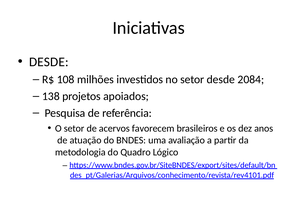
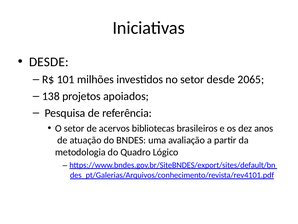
108: 108 -> 101 (66, 79)
2084: 2084 -> 2065 (251, 79)
favorecem: favorecem -> bibliotecas (153, 128)
